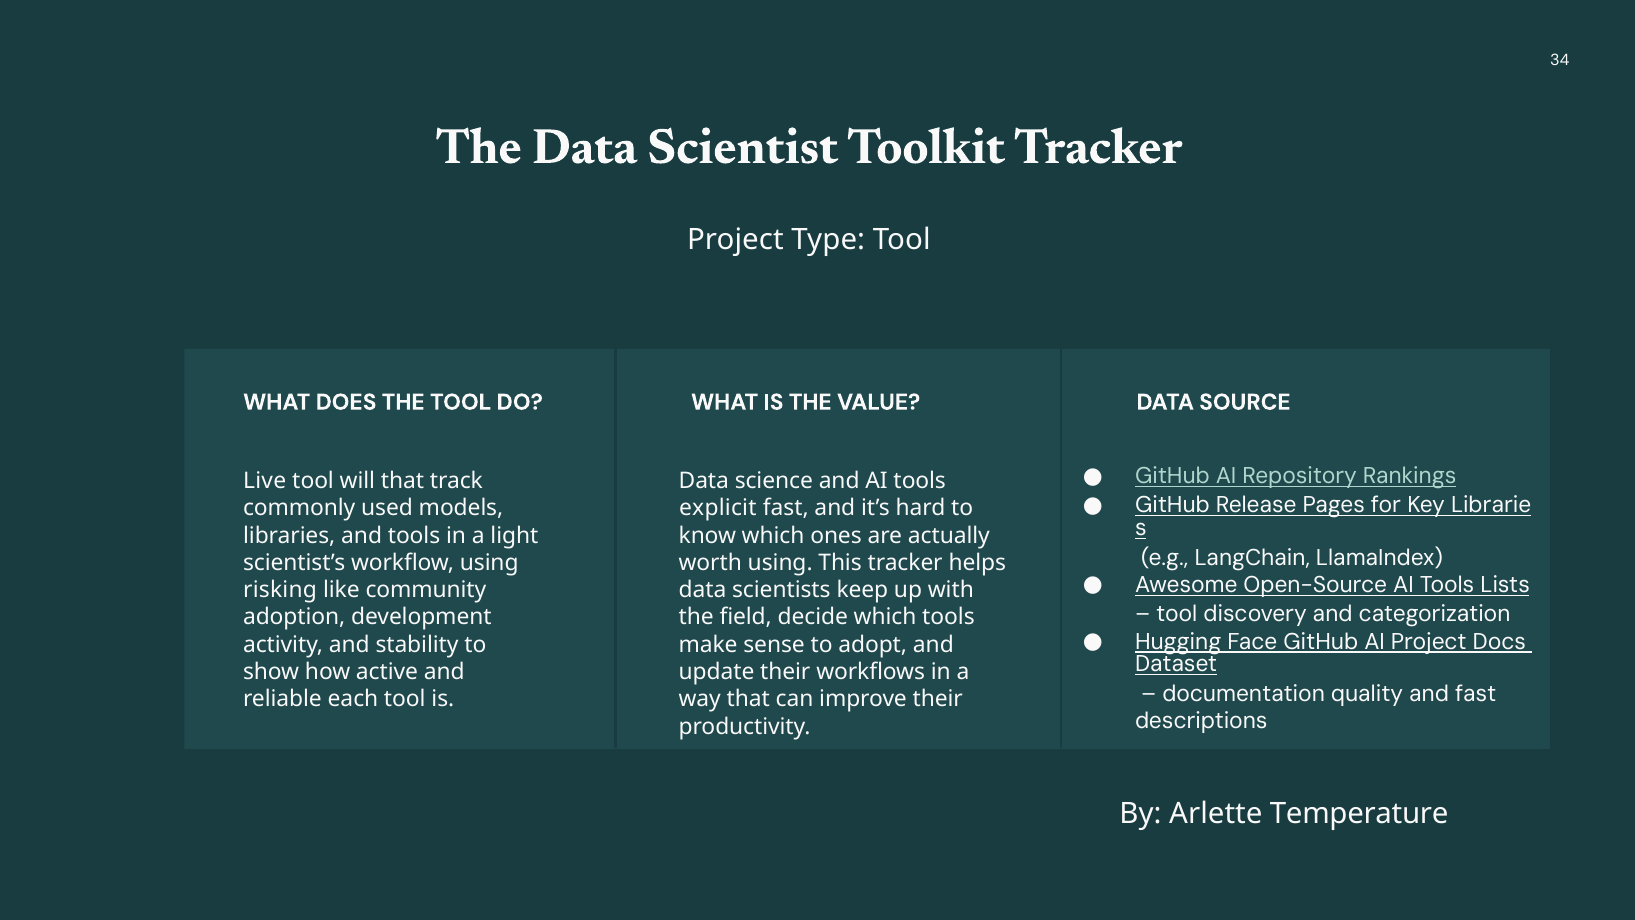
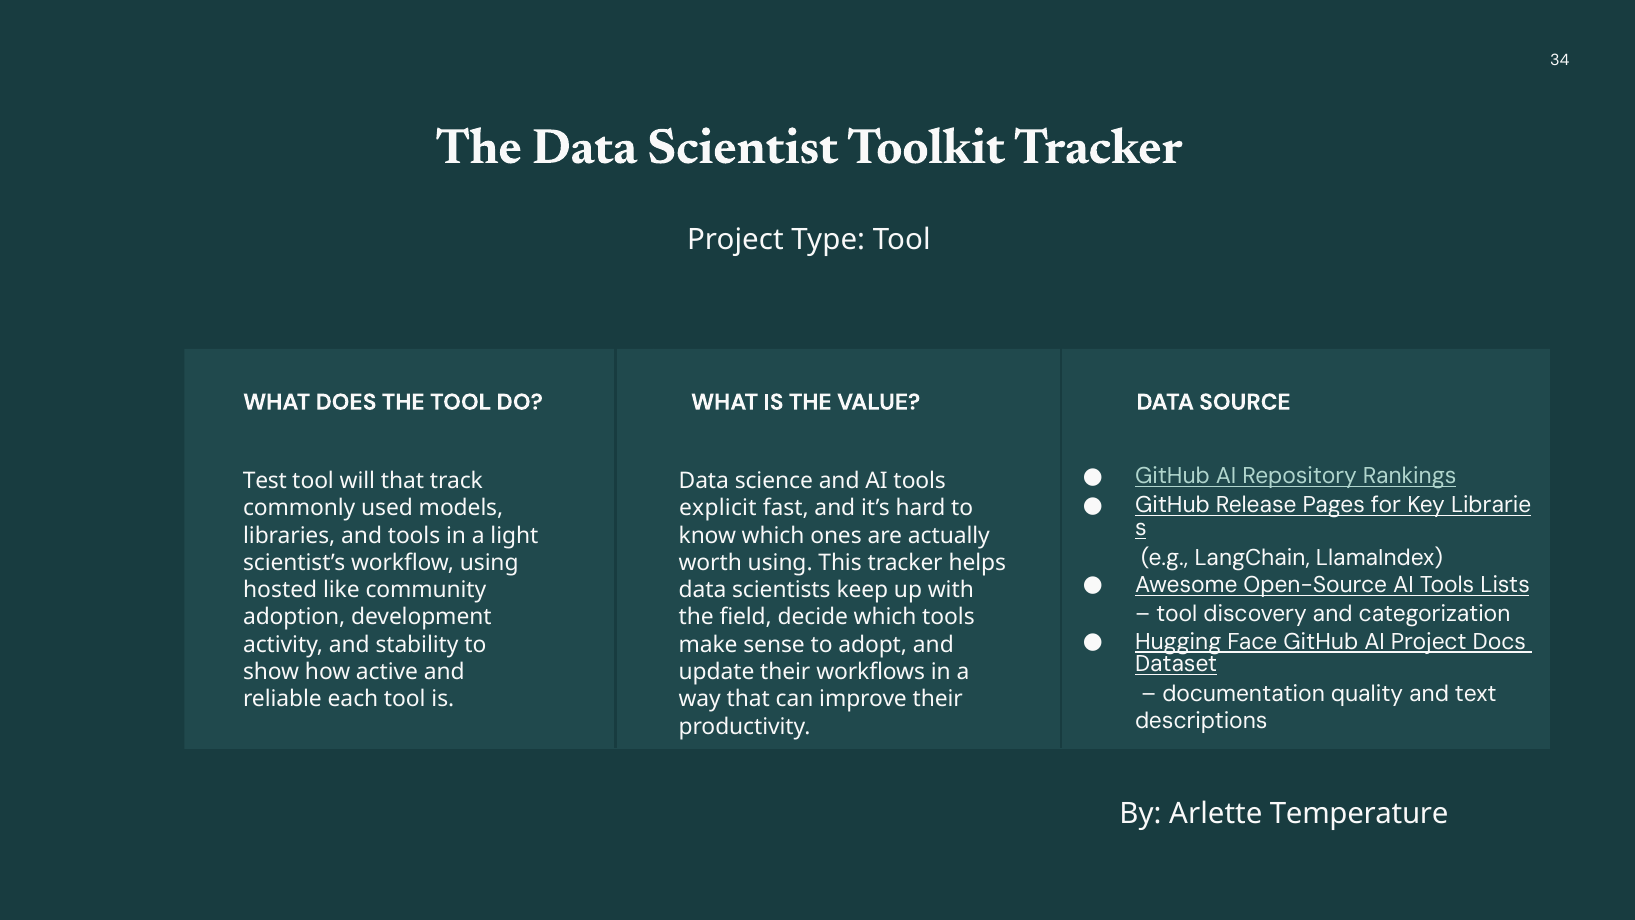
Live: Live -> Test (265, 481)
risking: risking -> hosted (280, 590)
and fast: fast -> text (1476, 694)
